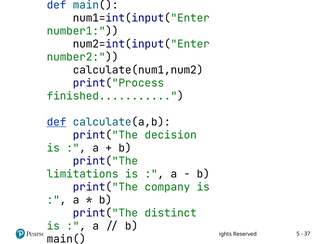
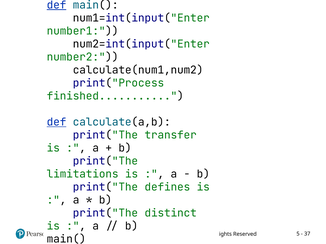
def underline: none -> present (57, 5)
decision: decision -> transfer (171, 135)
company: company -> defines (167, 187)
